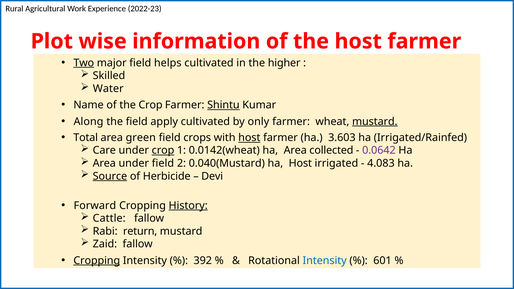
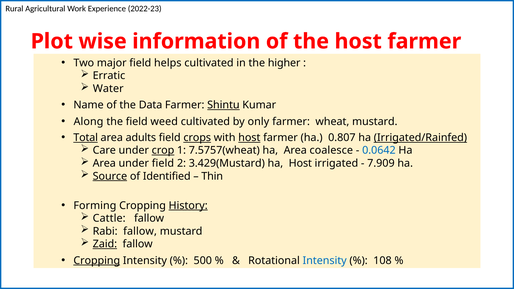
Two underline: present -> none (84, 63)
Skilled: Skilled -> Erratic (109, 76)
the Crop: Crop -> Data (151, 105)
apply: apply -> weed (164, 122)
mustard underline: present -> none (375, 122)
Total underline: none -> present (86, 138)
green: green -> adults (141, 138)
crops underline: none -> present (197, 138)
3.603: 3.603 -> 0.807 (342, 138)
Irrigated/Rainfed underline: none -> present (420, 138)
0.0142(wheat: 0.0142(wheat -> 7.5757(wheat (224, 151)
collected: collected -> coalesce (331, 151)
0.0642 colour: purple -> blue (379, 151)
0.040(Mustard: 0.040(Mustard -> 3.429(Mustard (227, 163)
4.083: 4.083 -> 7.909 (381, 163)
Herbicide: Herbicide -> Identified (167, 176)
Devi: Devi -> Thin (212, 176)
Forward: Forward -> Forming (95, 206)
Rabi return: return -> fallow (140, 231)
Zaid underline: none -> present (105, 244)
392: 392 -> 500 (203, 261)
601: 601 -> 108 (382, 261)
